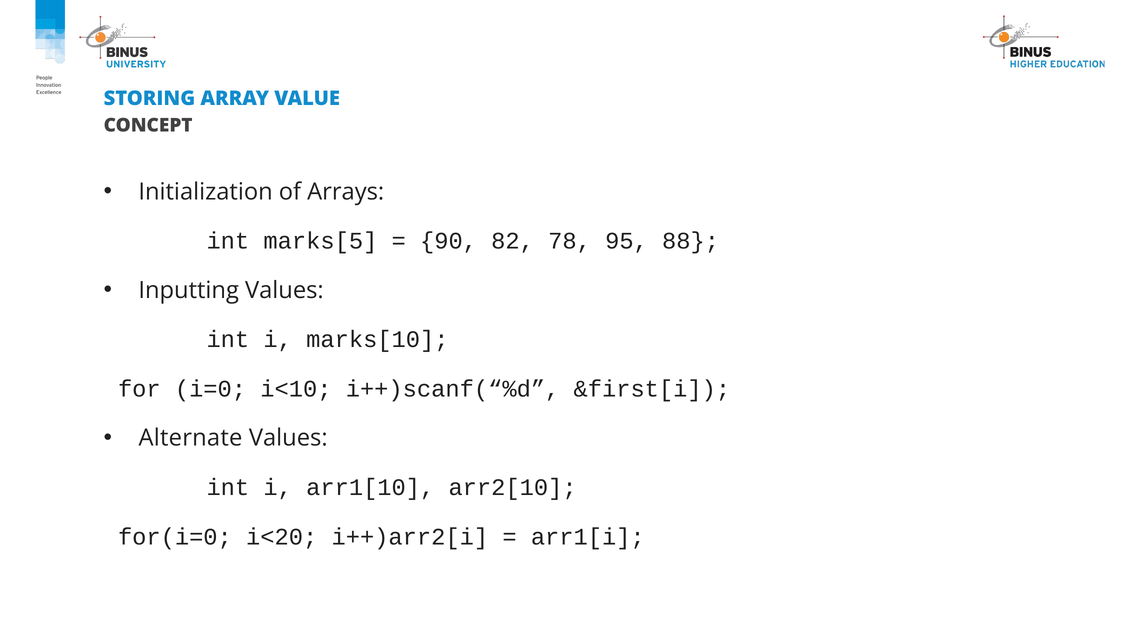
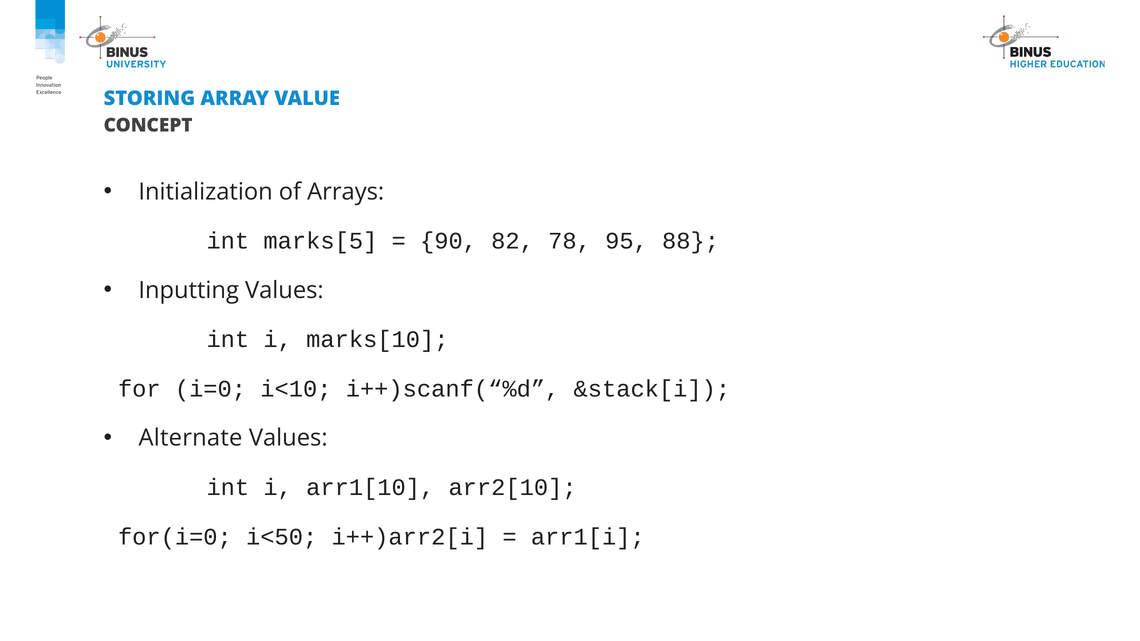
&first[i: &first[i -> &stack[i (652, 389)
i<20: i<20 -> i<50 (282, 537)
